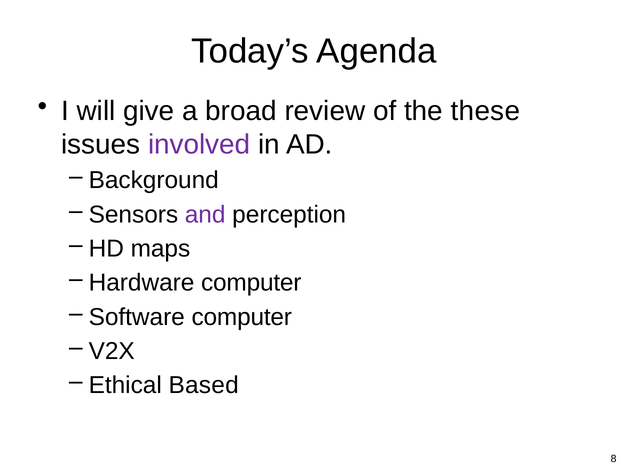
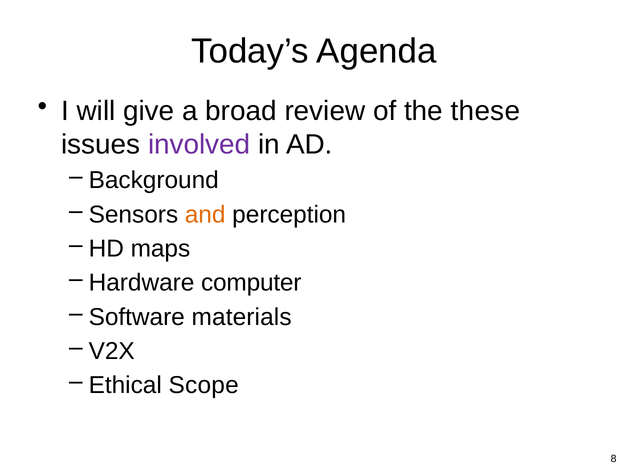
and colour: purple -> orange (205, 215)
Software computer: computer -> materials (242, 317)
Based: Based -> Scope (204, 385)
